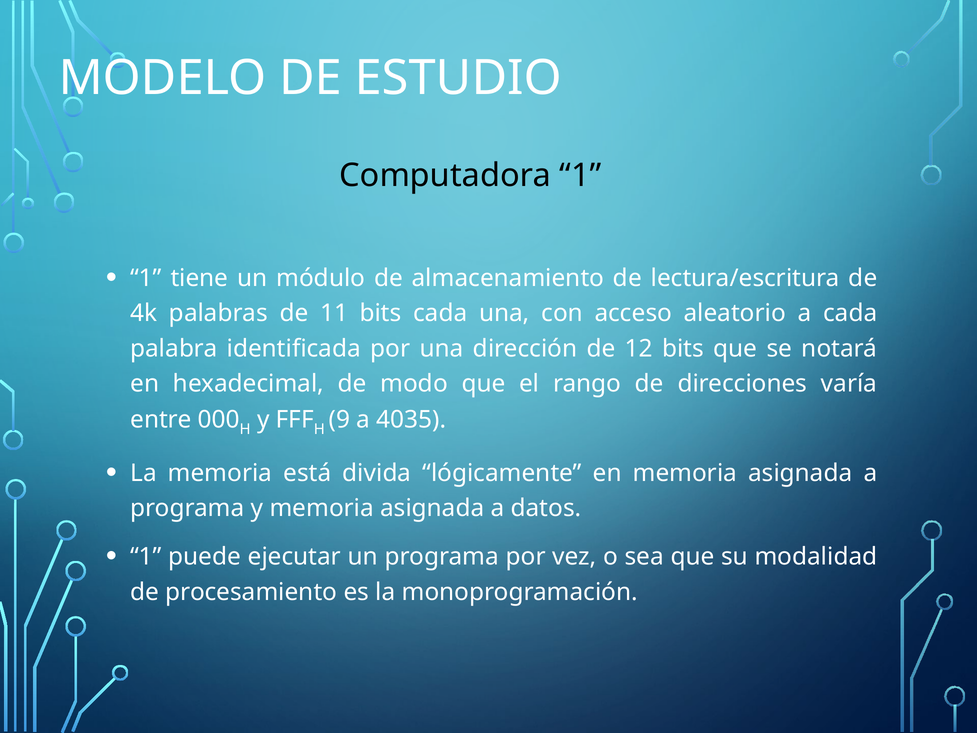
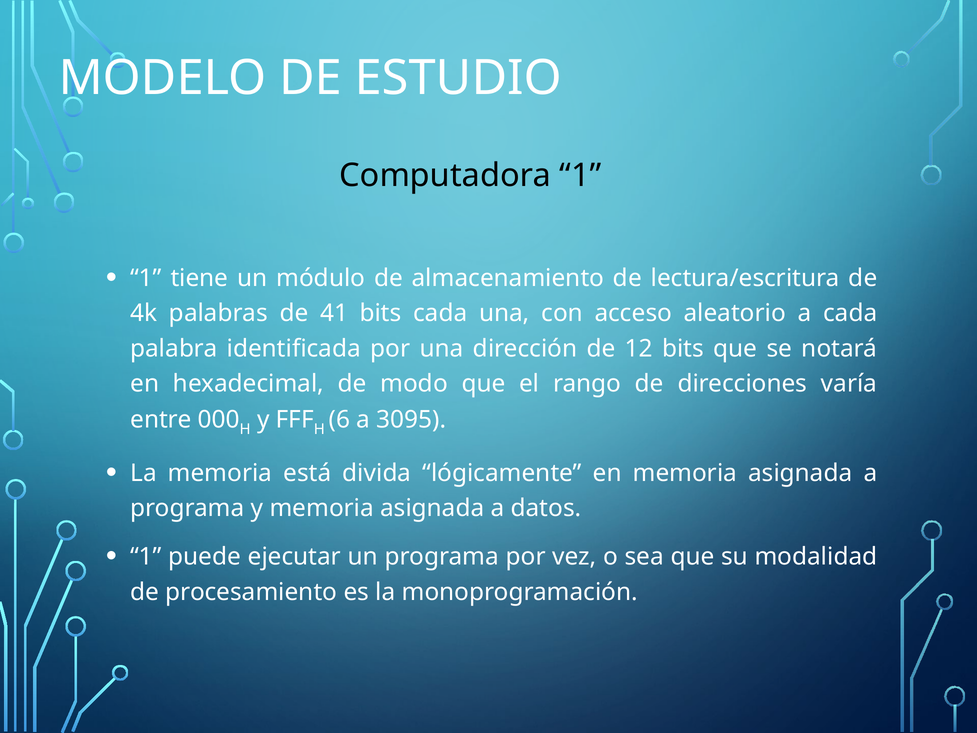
11: 11 -> 41 (334, 313)
9: 9 -> 6 (339, 420)
4035: 4035 -> 3095 (411, 420)
